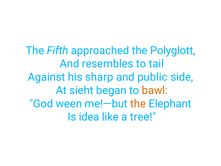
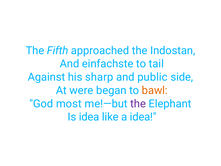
Polyglott: Polyglott -> Indostan (173, 50)
resembles: resembles -> einfachste (108, 64)
sieht: sieht -> were (81, 90)
ween: ween -> most (69, 104)
the colour: orange -> purple (138, 104)
a tree: tree -> idea (143, 117)
